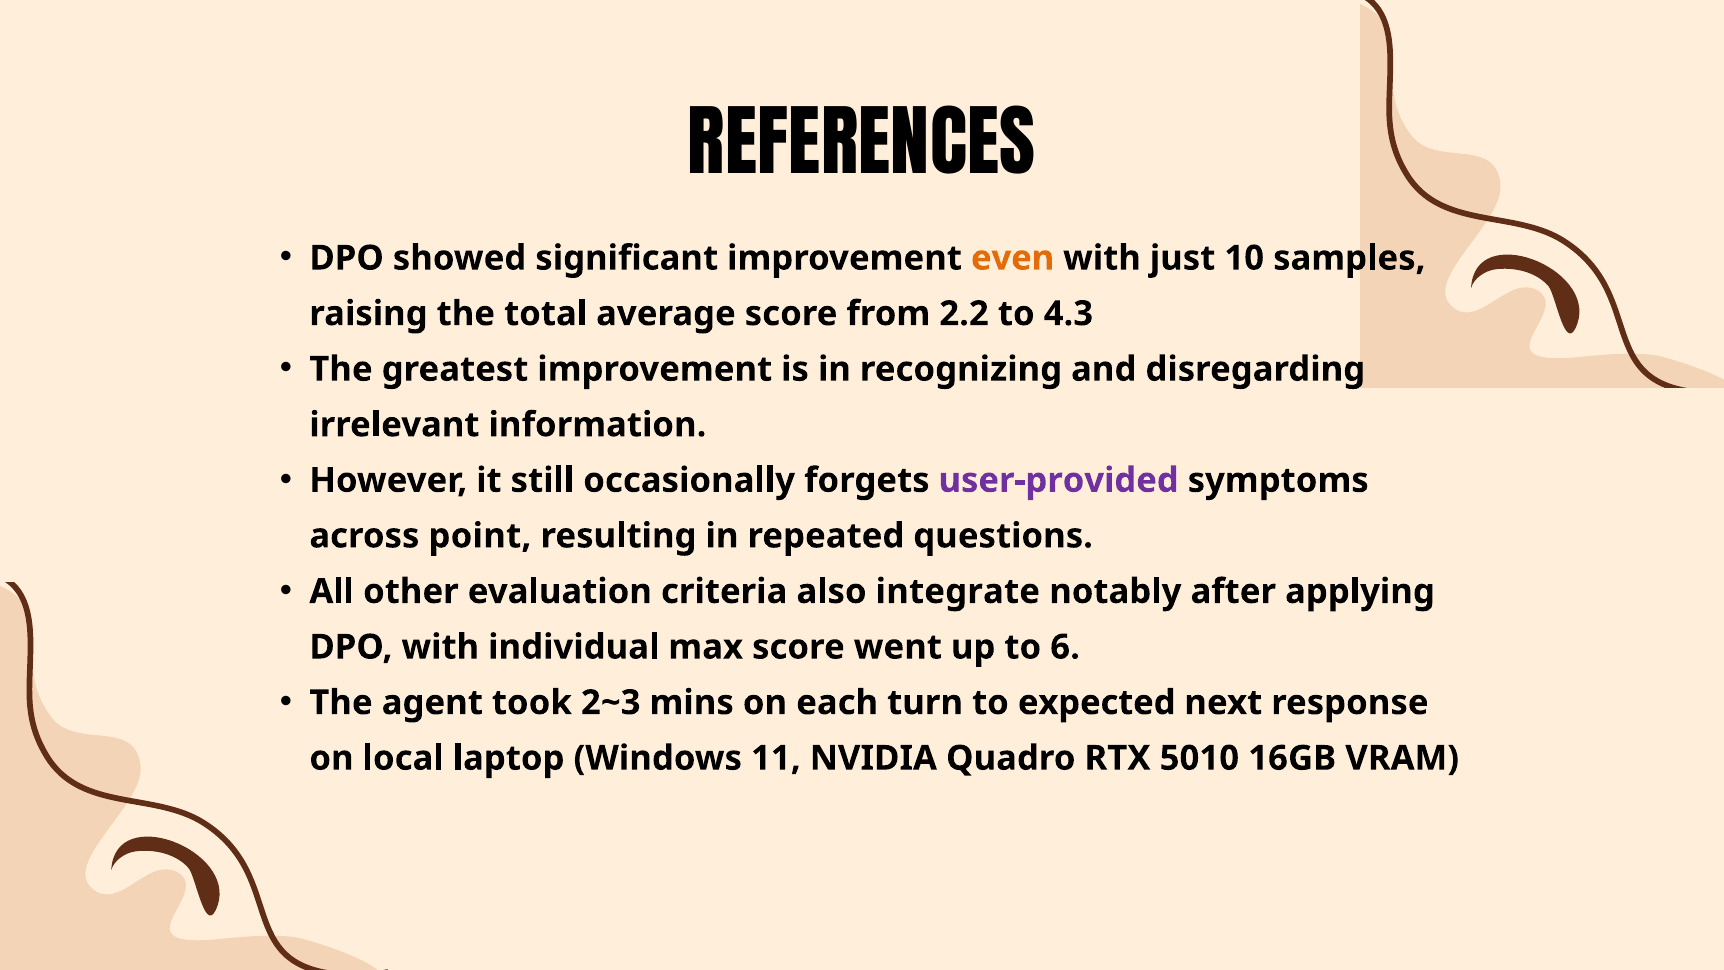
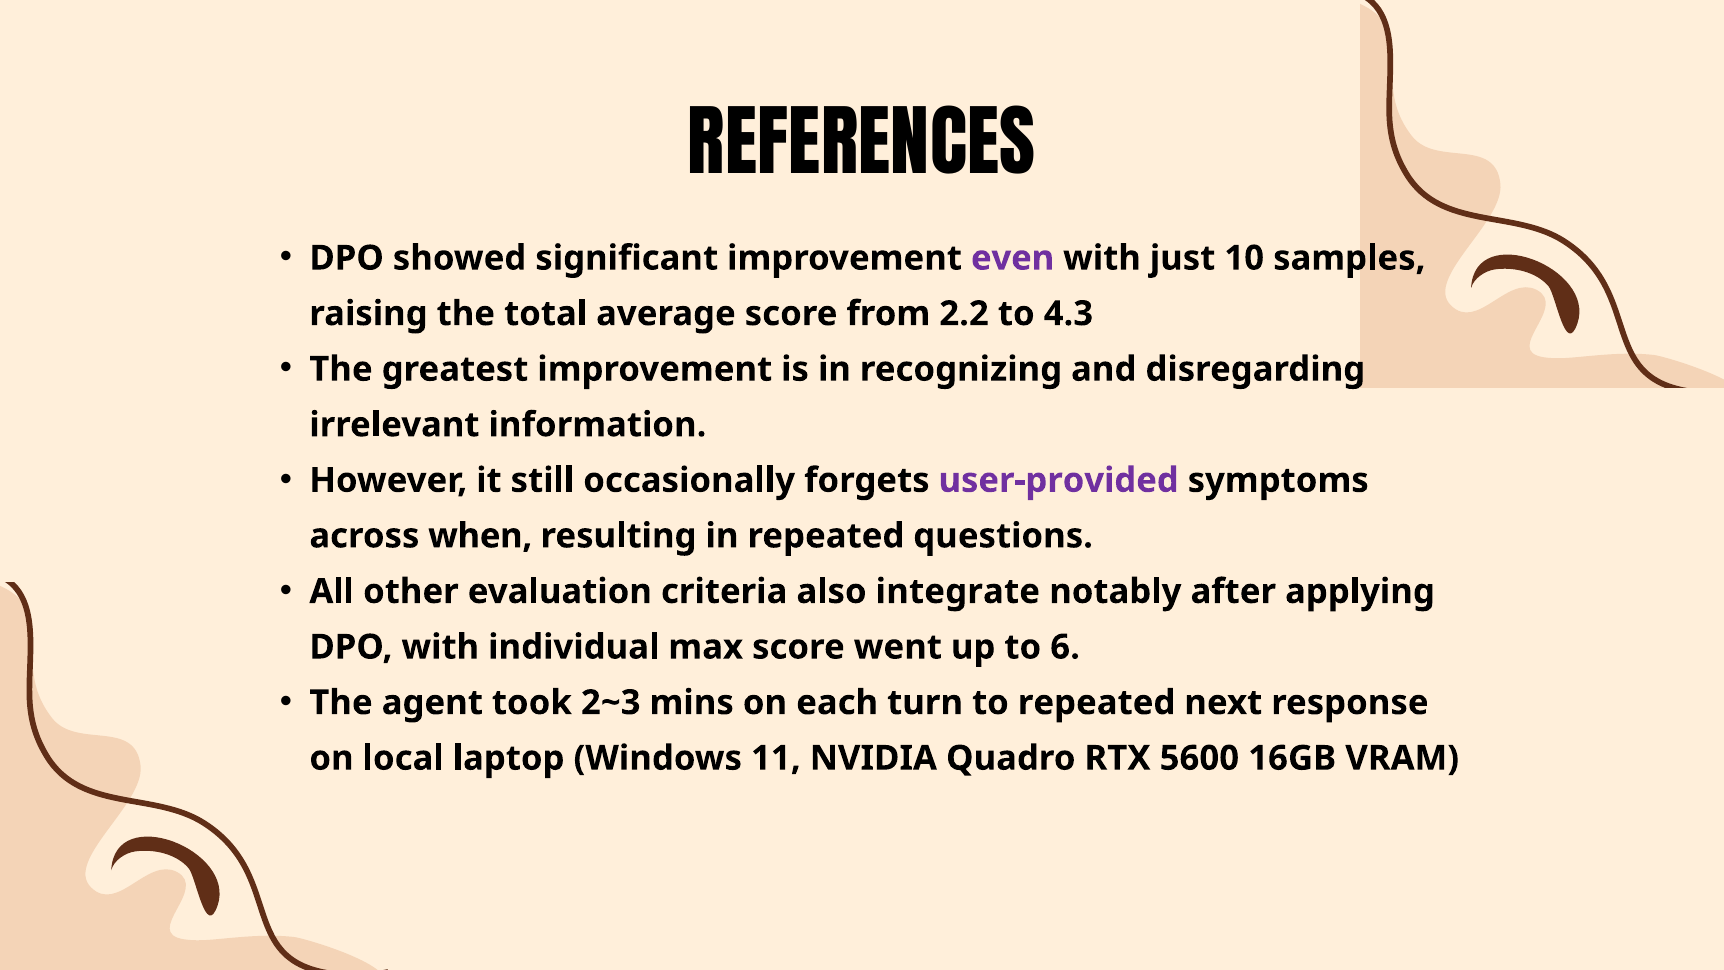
even colour: orange -> purple (1013, 258)
point: point -> when (480, 536)
to expected: expected -> repeated (1097, 703)
5010: 5010 -> 5600 (1199, 758)
